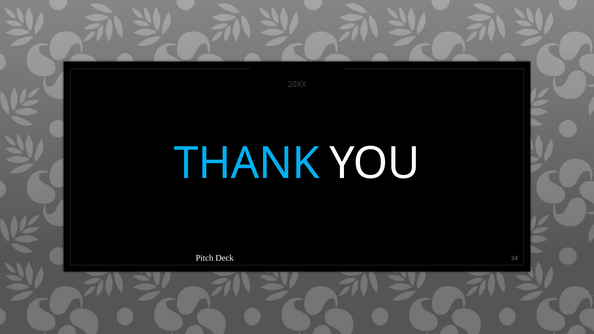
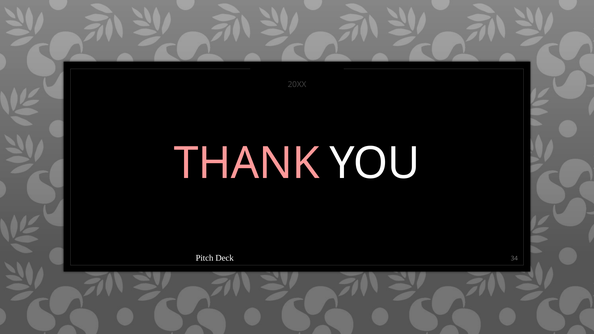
THANK colour: light blue -> pink (247, 164)
